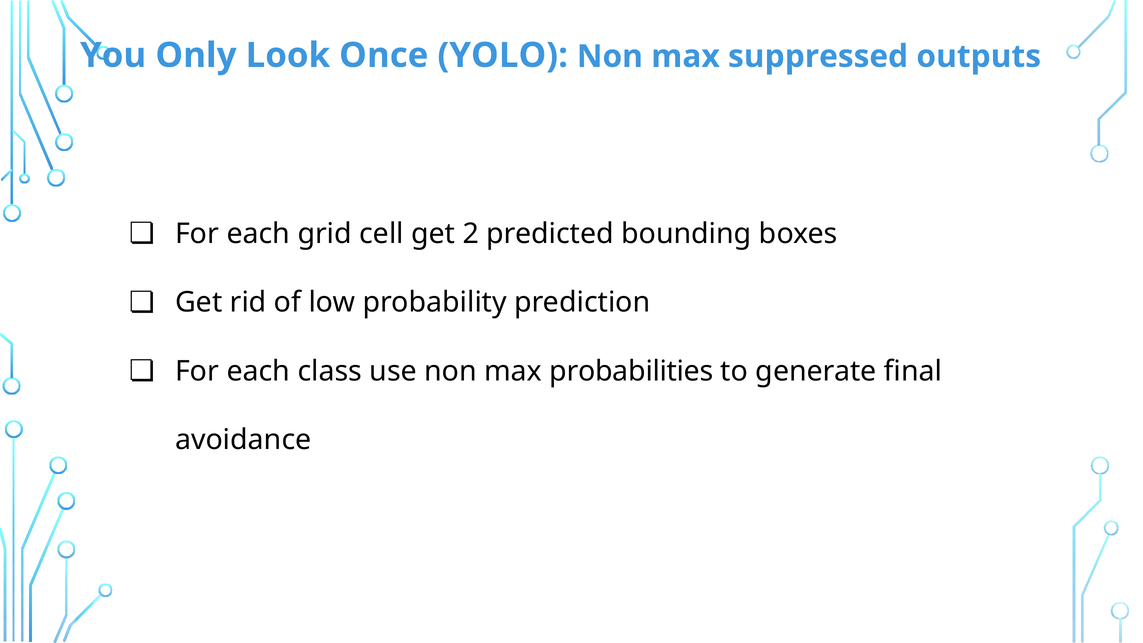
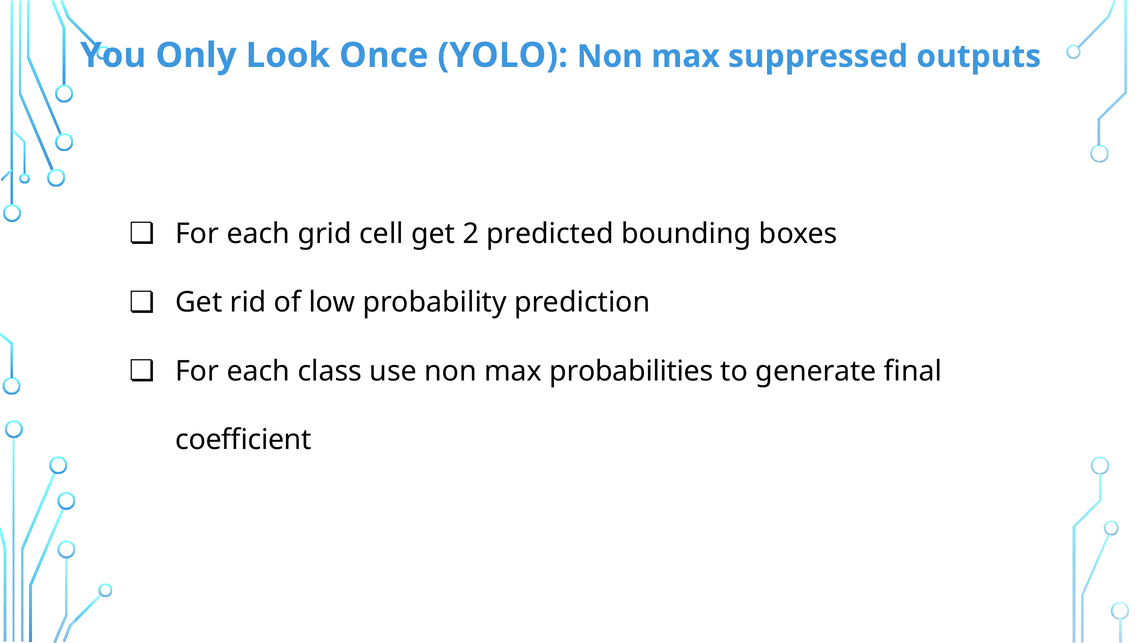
avoidance: avoidance -> coefficient (243, 440)
